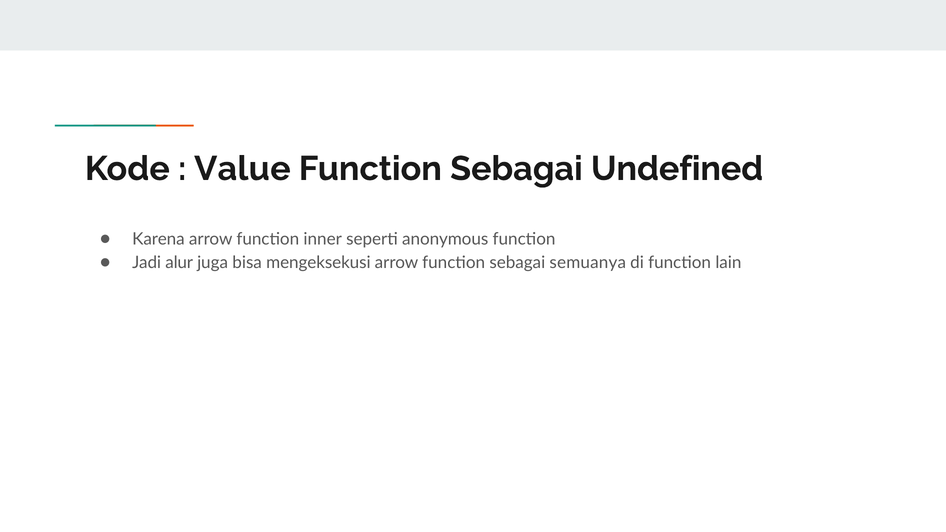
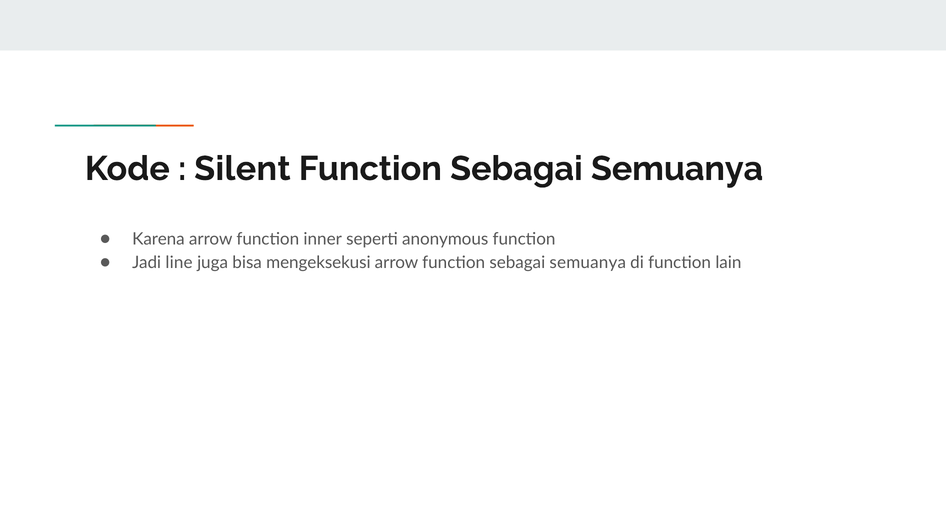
Value: Value -> Silent (242, 169)
Undefined: Undefined -> Semuanya (677, 169)
alur: alur -> line (179, 263)
